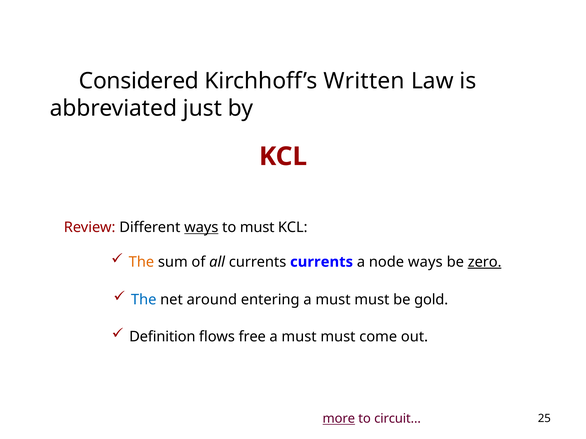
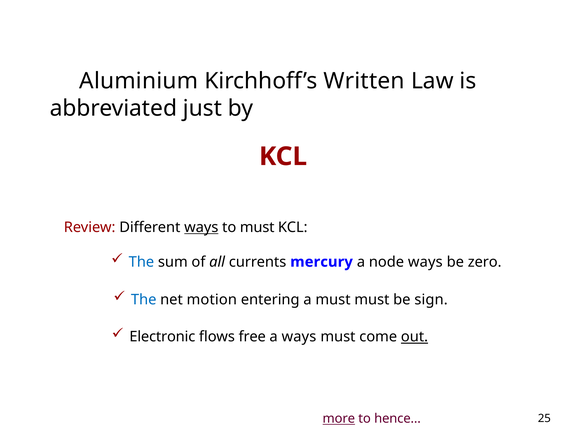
Considered: Considered -> Aluminium (139, 81)
The colour: orange -> blue (141, 262)
currents currents: currents -> mercury (322, 262)
zero underline: present -> none (485, 262)
around: around -> motion (212, 300)
gold: gold -> sign (431, 300)
Definition: Definition -> Electronic (162, 337)
must: must -> ways (299, 337)
out underline: none -> present (414, 337)
circuit…: circuit… -> hence… (398, 419)
